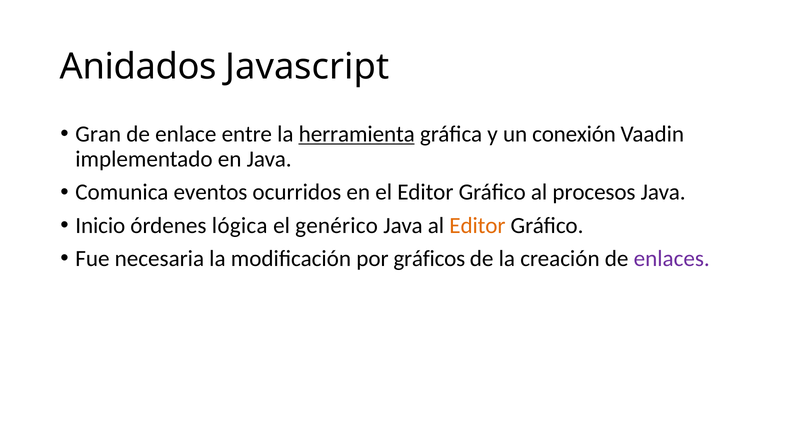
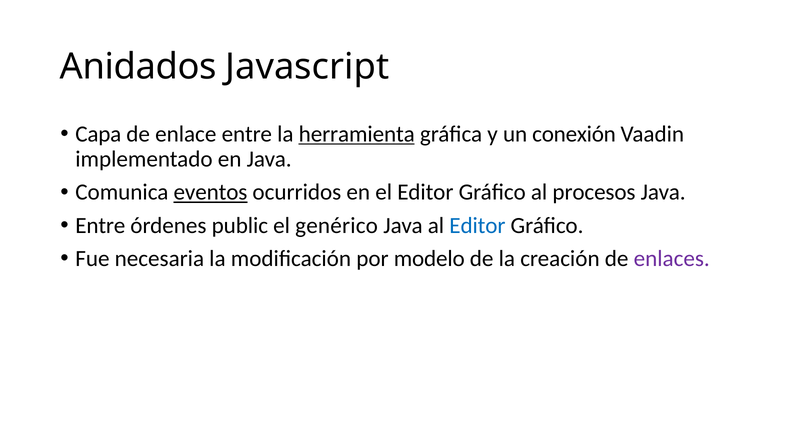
Gran: Gran -> Capa (98, 134)
eventos underline: none -> present (211, 192)
Inicio: Inicio -> Entre (100, 226)
lógica: lógica -> public (240, 226)
Editor colour: orange -> blue (477, 226)
gráficos: gráficos -> modelo (429, 259)
